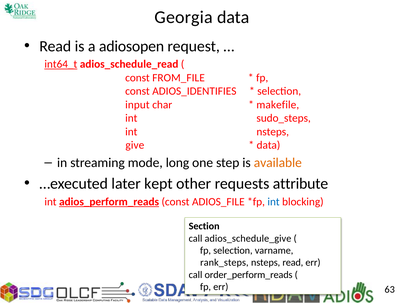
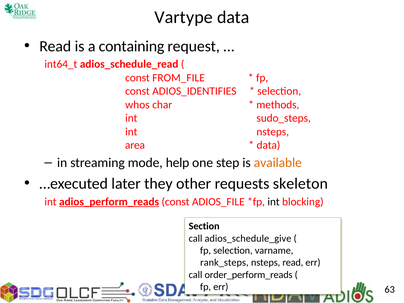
Georgia: Georgia -> Vartype (184, 17)
adiosopen: adiosopen -> containing (132, 46)
int64_t underline: present -> none (61, 64)
input: input -> whos (137, 105)
makefile: makefile -> methods (278, 105)
give: give -> area (135, 145)
long: long -> help (178, 163)
kept: kept -> they (158, 184)
attribute: attribute -> skeleton (300, 184)
int colour: blue -> black (274, 202)
